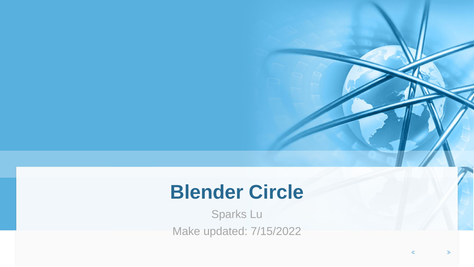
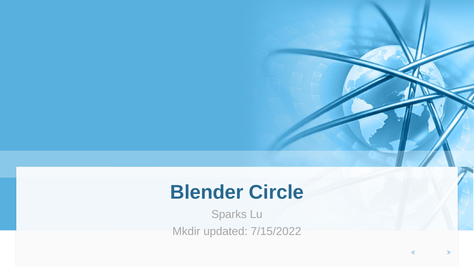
Make: Make -> Mkdir (186, 231)
